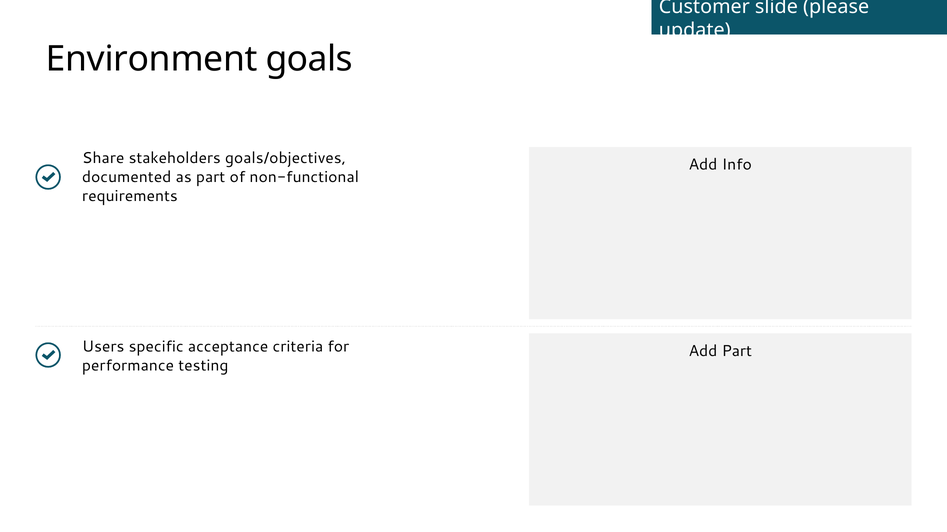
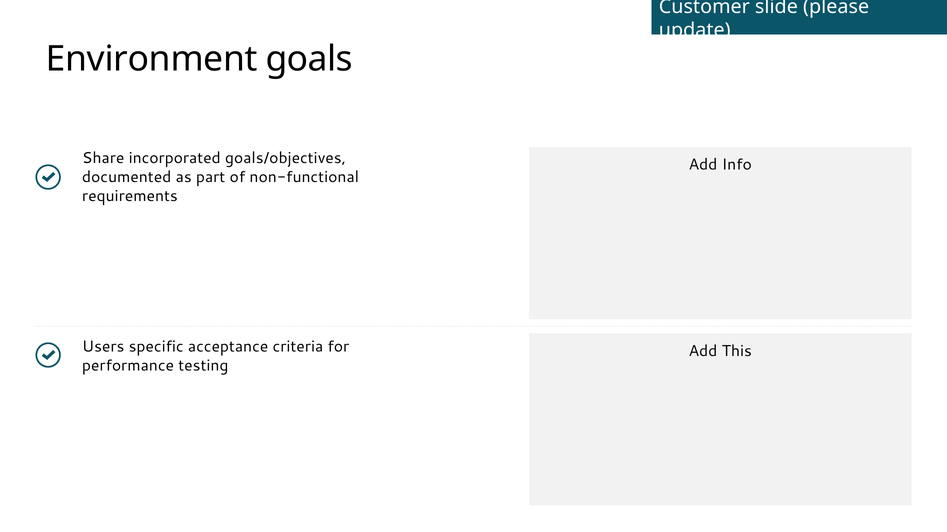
stakeholders: stakeholders -> incorporated (175, 158)
Add Part: Part -> This (737, 351)
